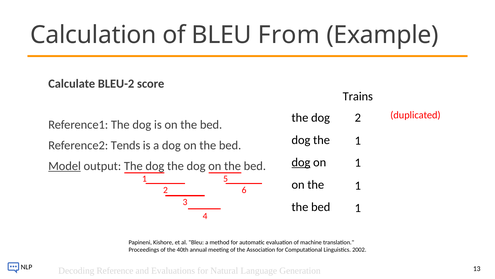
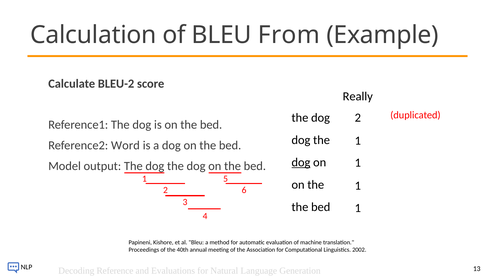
Trains: Trains -> Really (358, 96)
Tends: Tends -> Word (125, 145)
Model underline: present -> none (65, 166)
